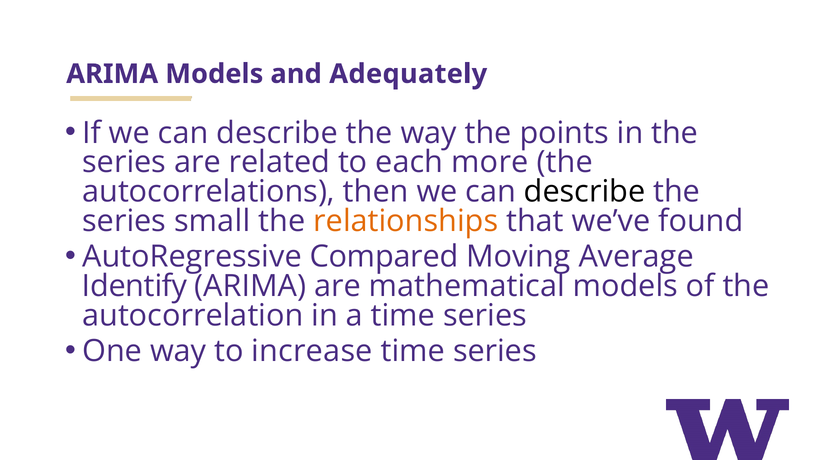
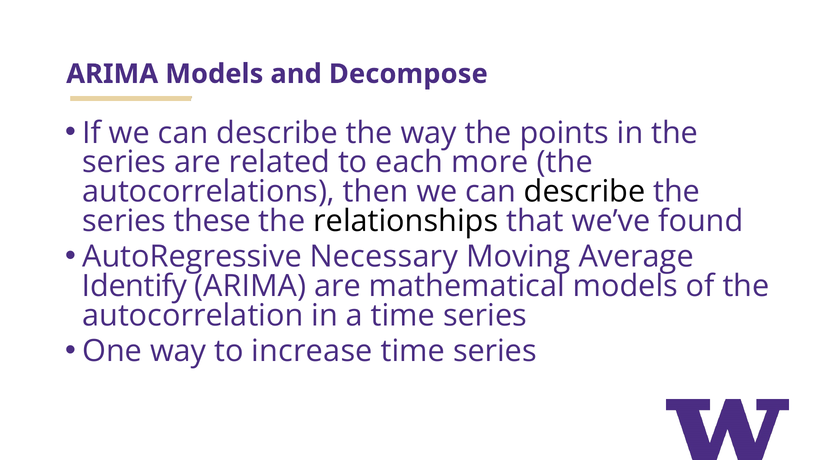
Adequately: Adequately -> Decompose (408, 74)
small: small -> these (212, 221)
relationships colour: orange -> black (406, 221)
Compared: Compared -> Necessary (384, 257)
